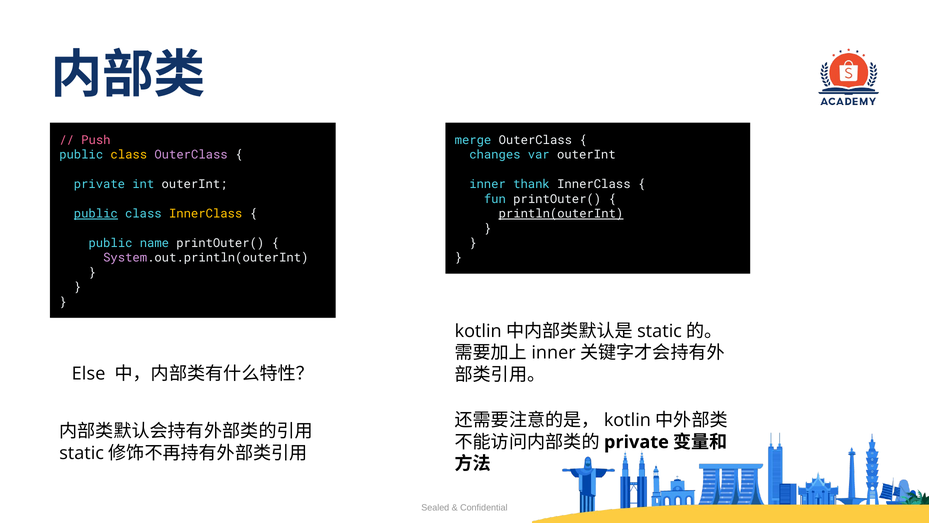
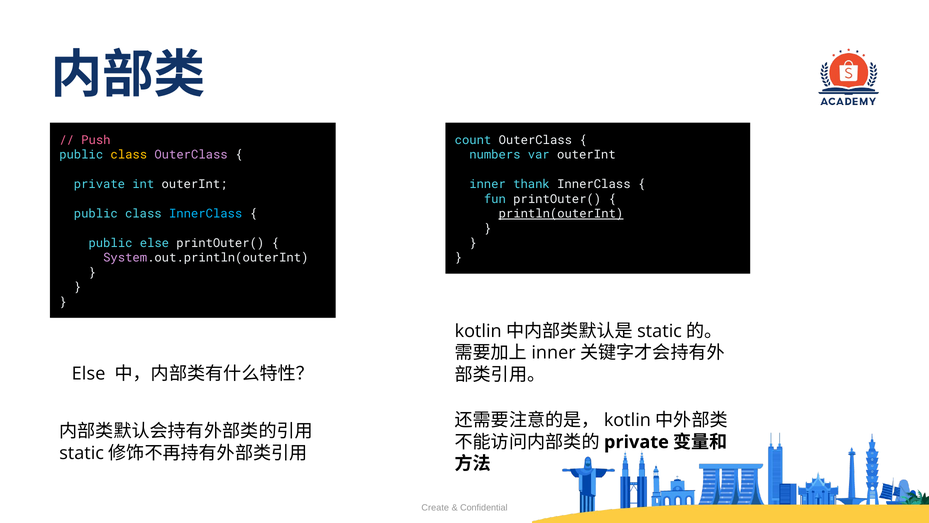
merge: merge -> count (473, 140)
changes: changes -> numbers (495, 155)
public underline: present -> none (96, 214)
InnerClass colour: yellow -> light blue (206, 214)
public name: name -> else (154, 243)
Sealed: Sealed -> Create (435, 507)
